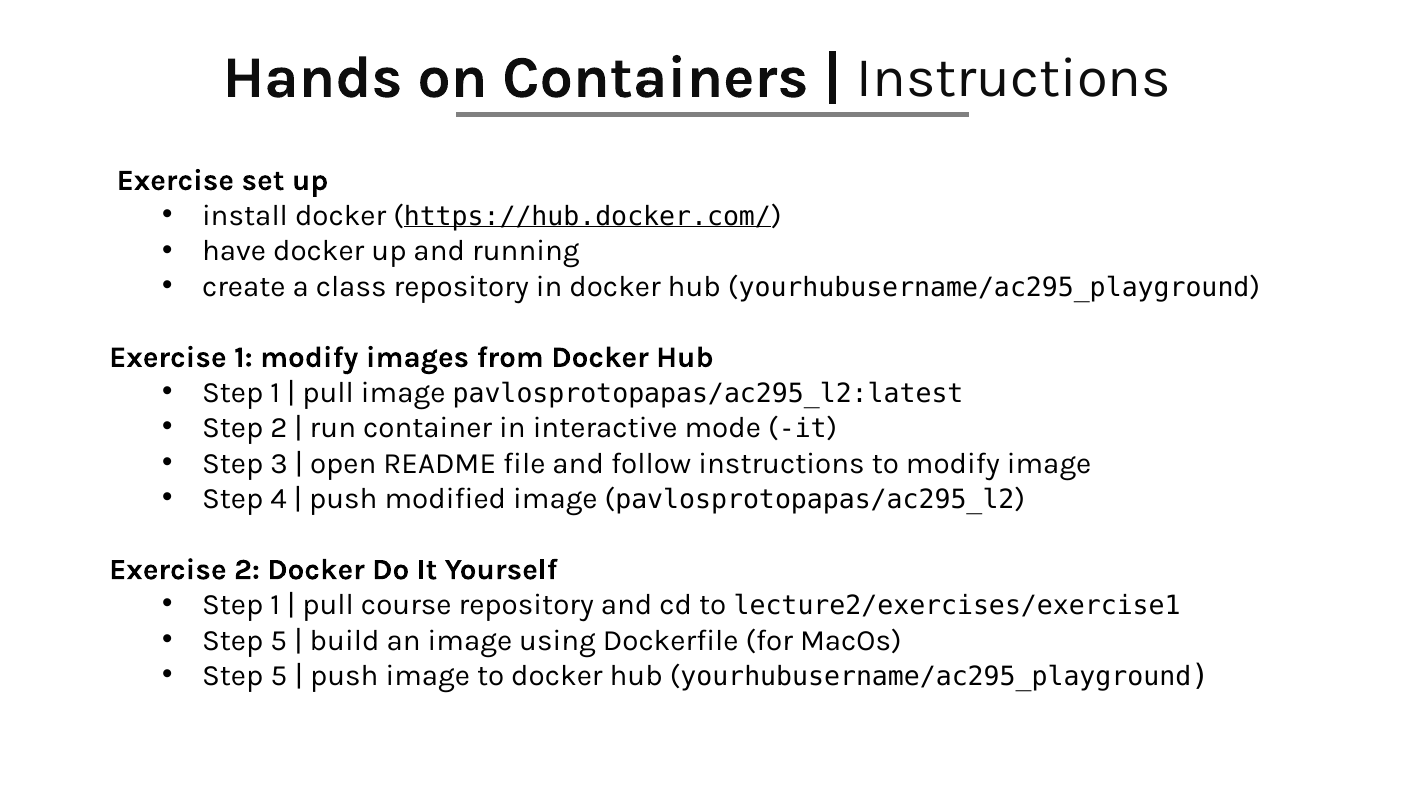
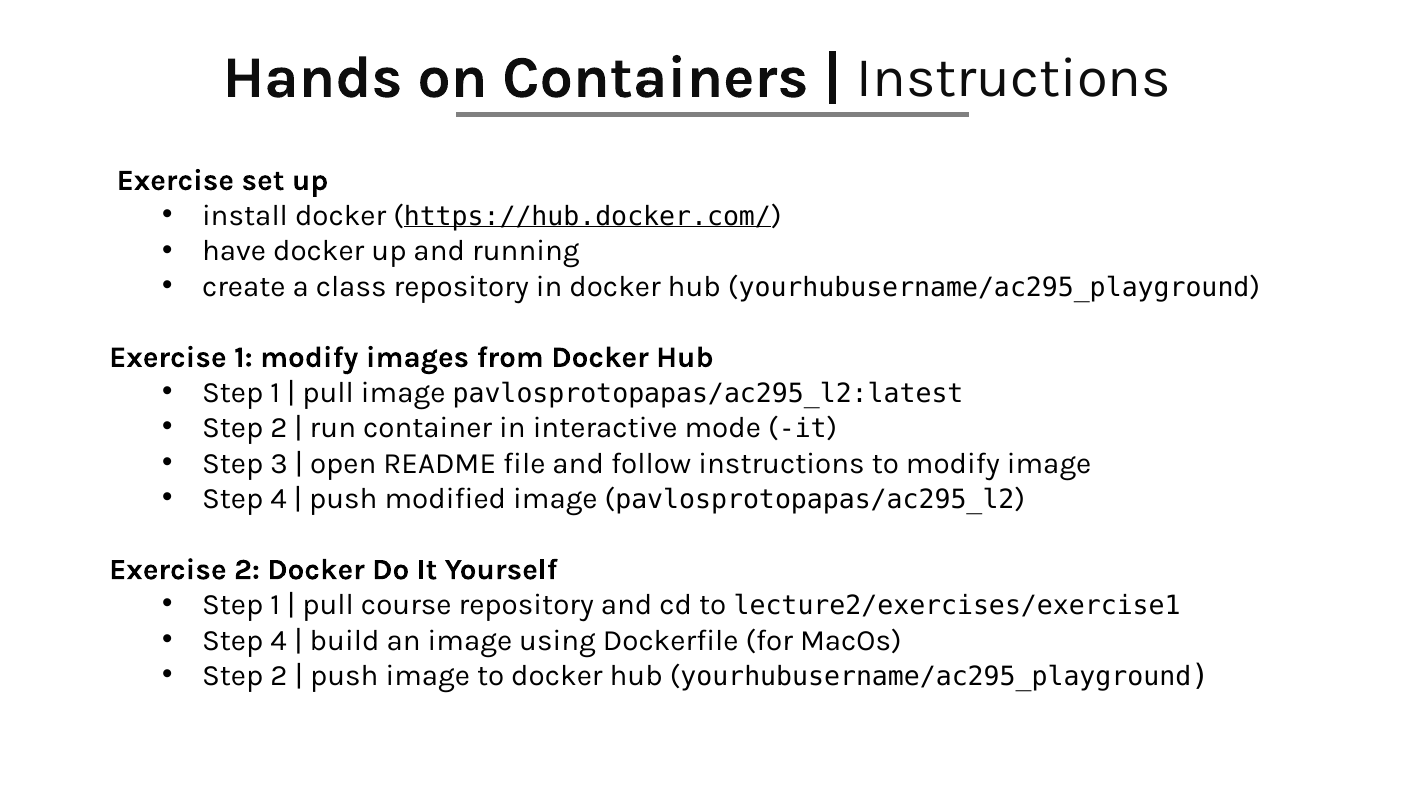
5: 5 -> 4 (279, 640)
5: 5 -> 2 (279, 676)
